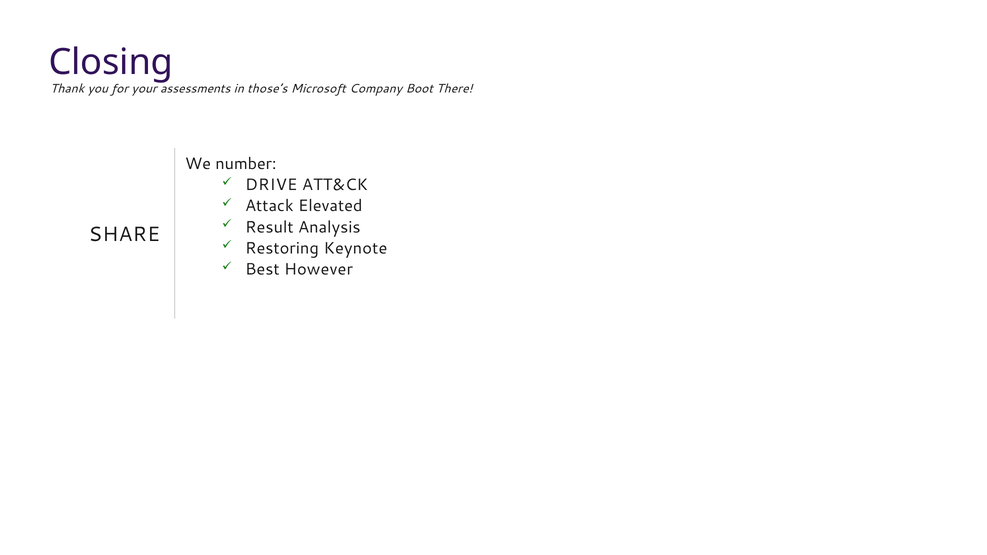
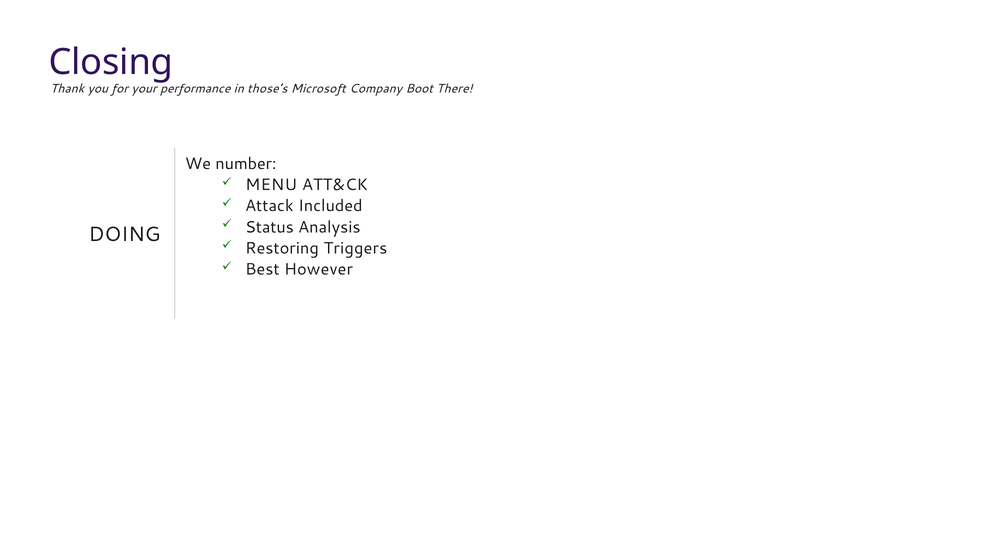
assessments: assessments -> performance (195, 89)
DRIVE: DRIVE -> MENU (271, 185)
Elevated: Elevated -> Included (330, 206)
Result: Result -> Status (269, 227)
SHARE: SHARE -> DOING (124, 235)
Keynote: Keynote -> Triggers (355, 248)
